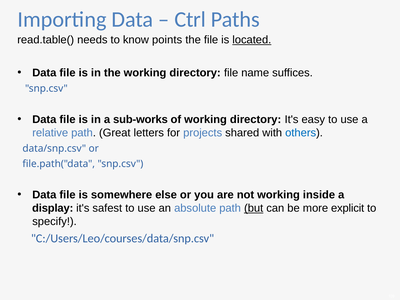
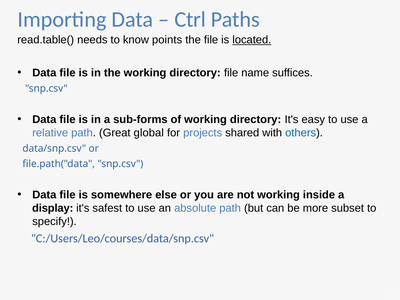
sub-works: sub-works -> sub-forms (140, 120)
letters: letters -> global (149, 133)
but underline: present -> none (254, 208)
explicit: explicit -> subset (348, 208)
